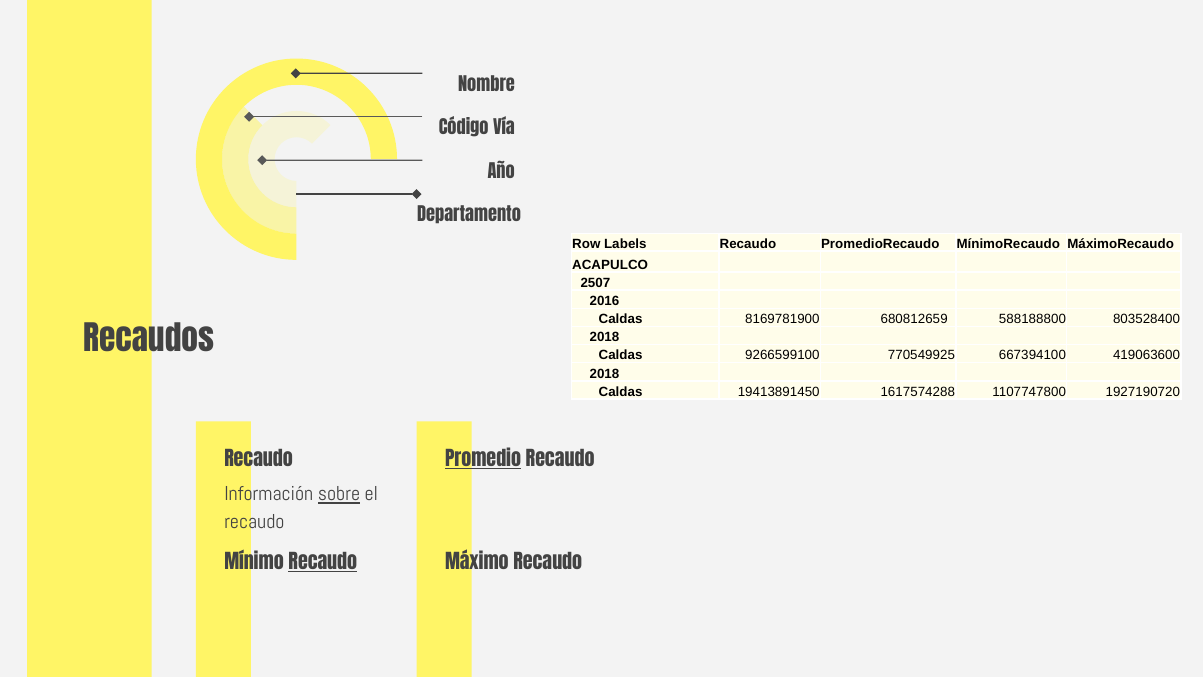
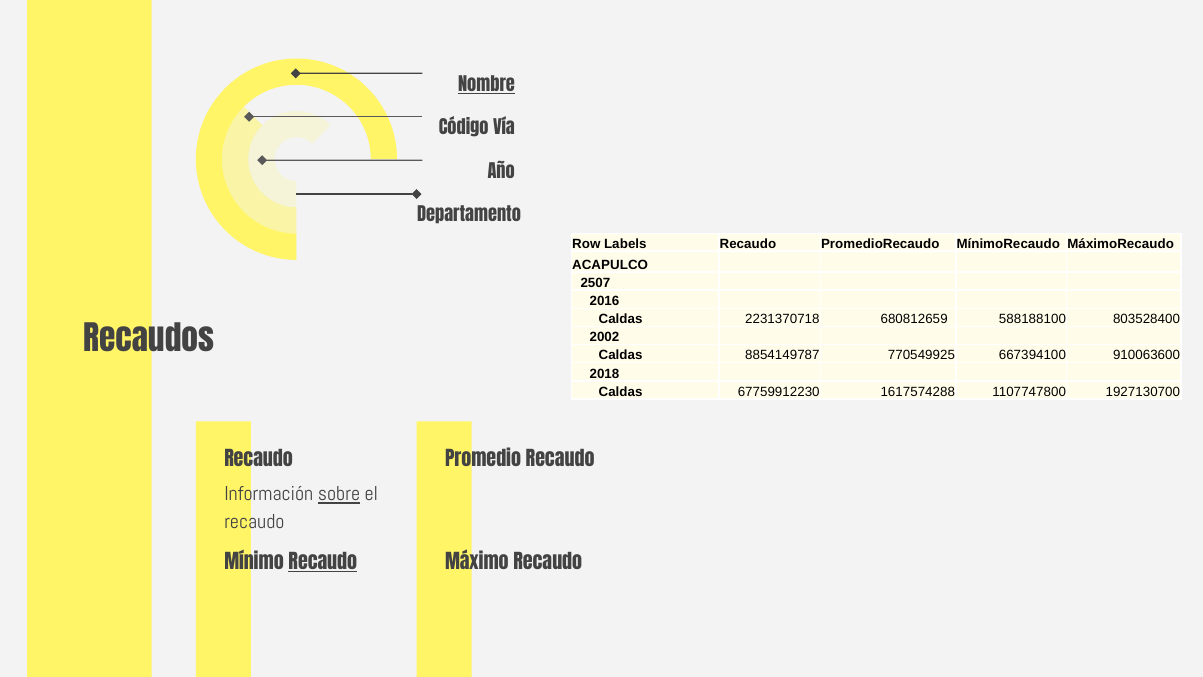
Nombre underline: none -> present (486, 85)
8169781900: 8169781900 -> 2231370718 (782, 319)
588188800: 588188800 -> 588188100 (1032, 319)
2018: 2018 -> 2002 (604, 337)
9266599100: 9266599100 -> 8854149787 (782, 355)
419063600: 419063600 -> 910063600 (1147, 355)
19413891450: 19413891450 -> 67759912230 (779, 392)
1927190720: 1927190720 -> 1927130700 (1143, 392)
Promedio underline: present -> none (483, 460)
